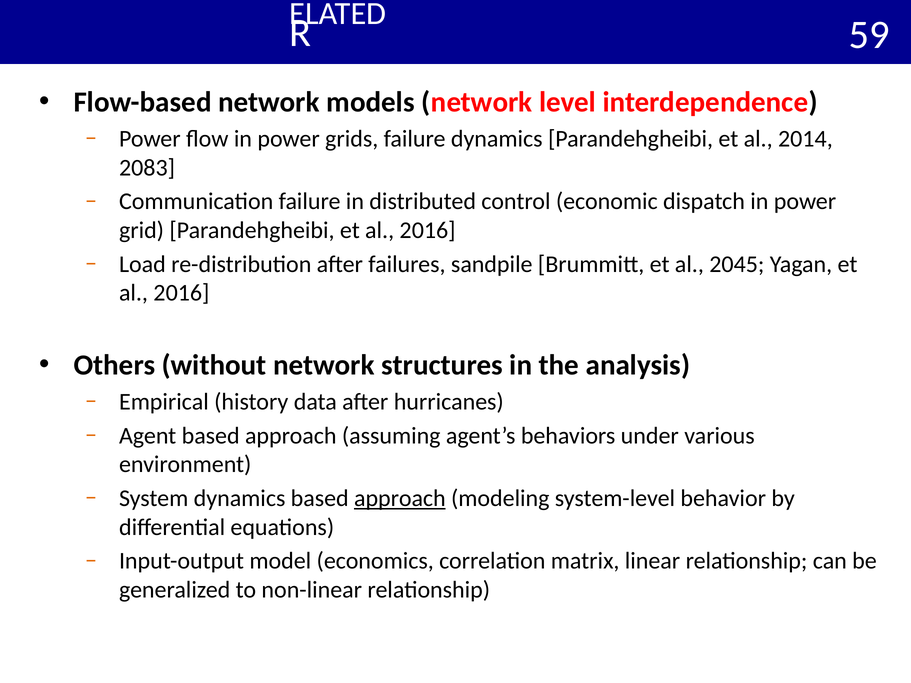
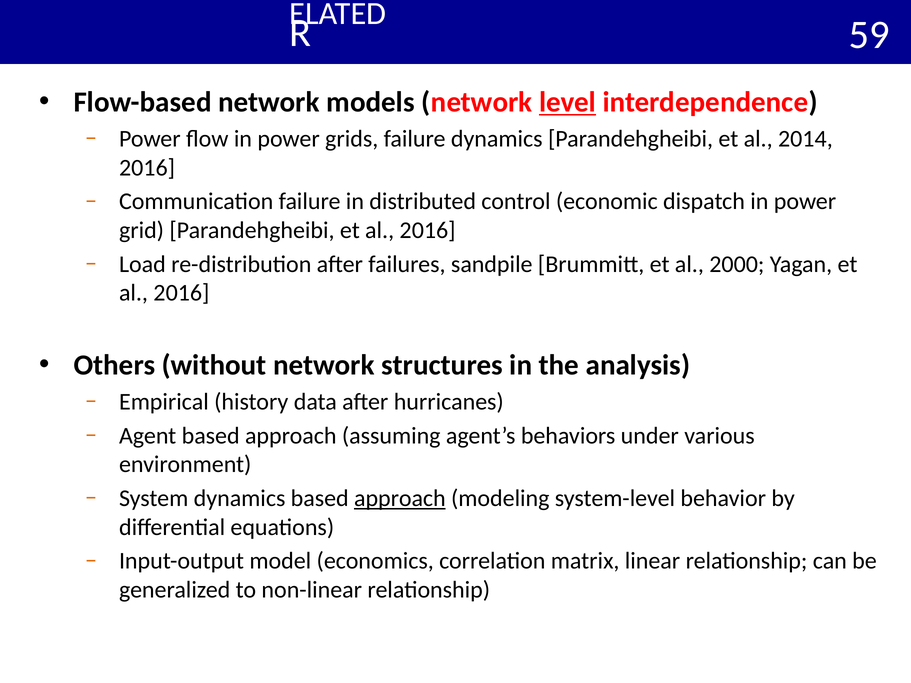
level underline: none -> present (568, 102)
2083: 2083 -> 2016 (147, 168)
2045: 2045 -> 2000 (737, 264)
